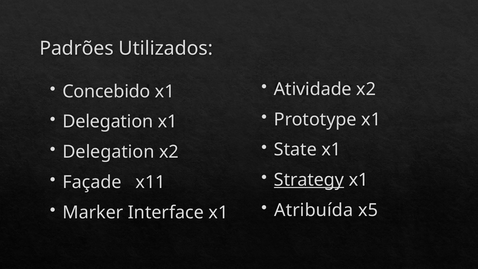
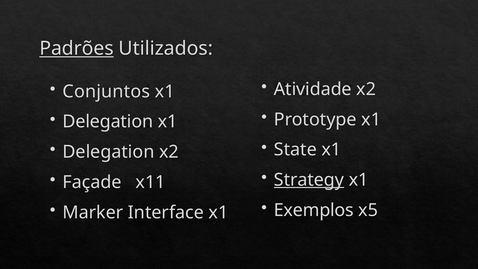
Padrões underline: none -> present (77, 48)
Concebido: Concebido -> Conjuntos (106, 91)
Atribuída: Atribuída -> Exemplos (314, 210)
